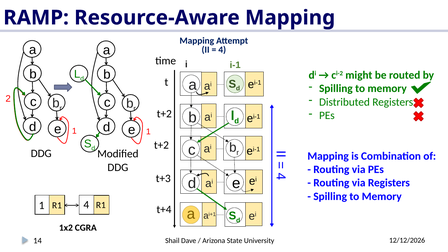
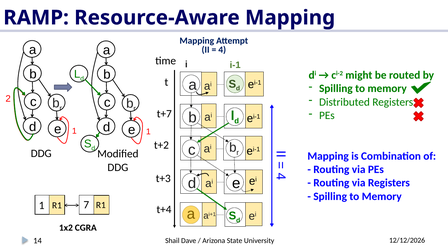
t+2: t+2 -> t+7 (164, 114)
1 4: 4 -> 7 (86, 205)
